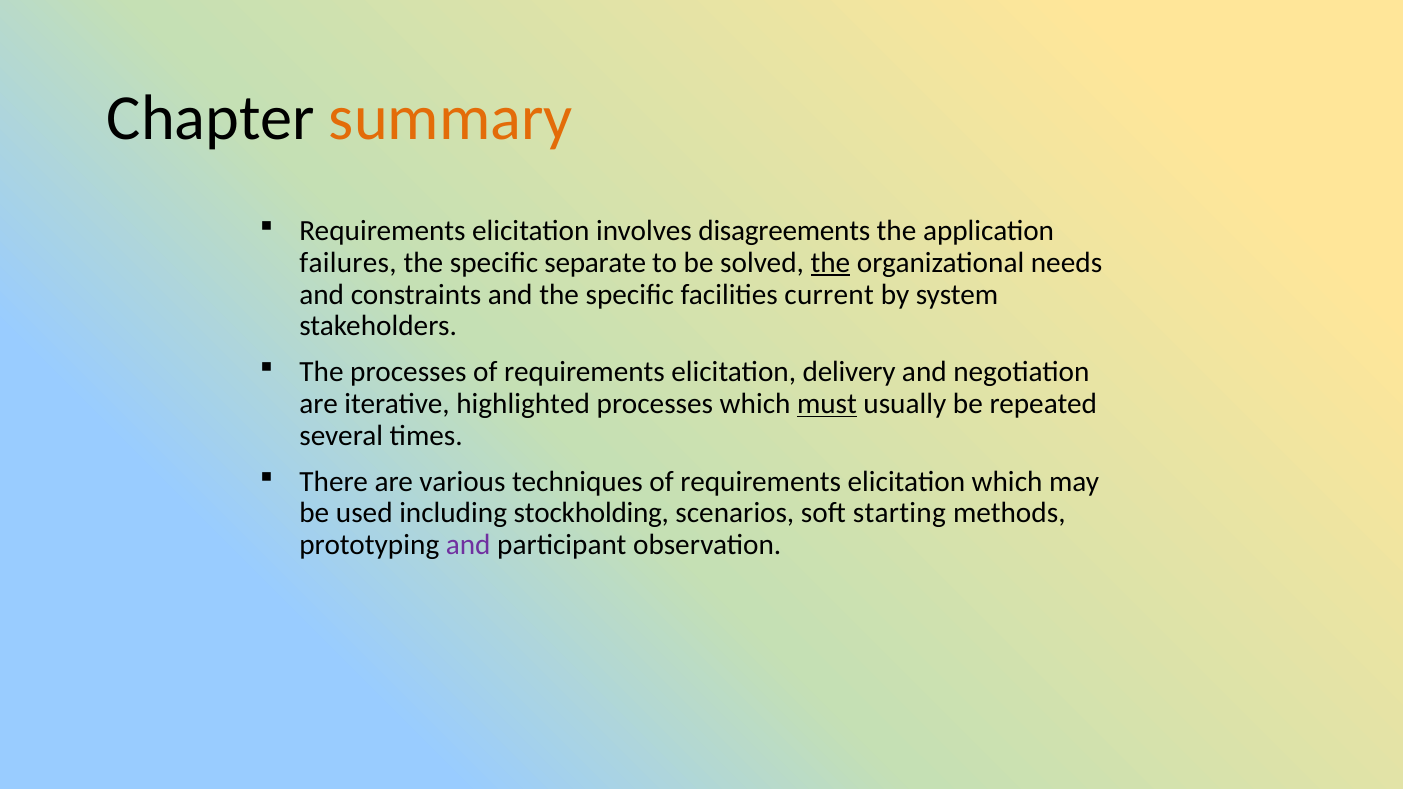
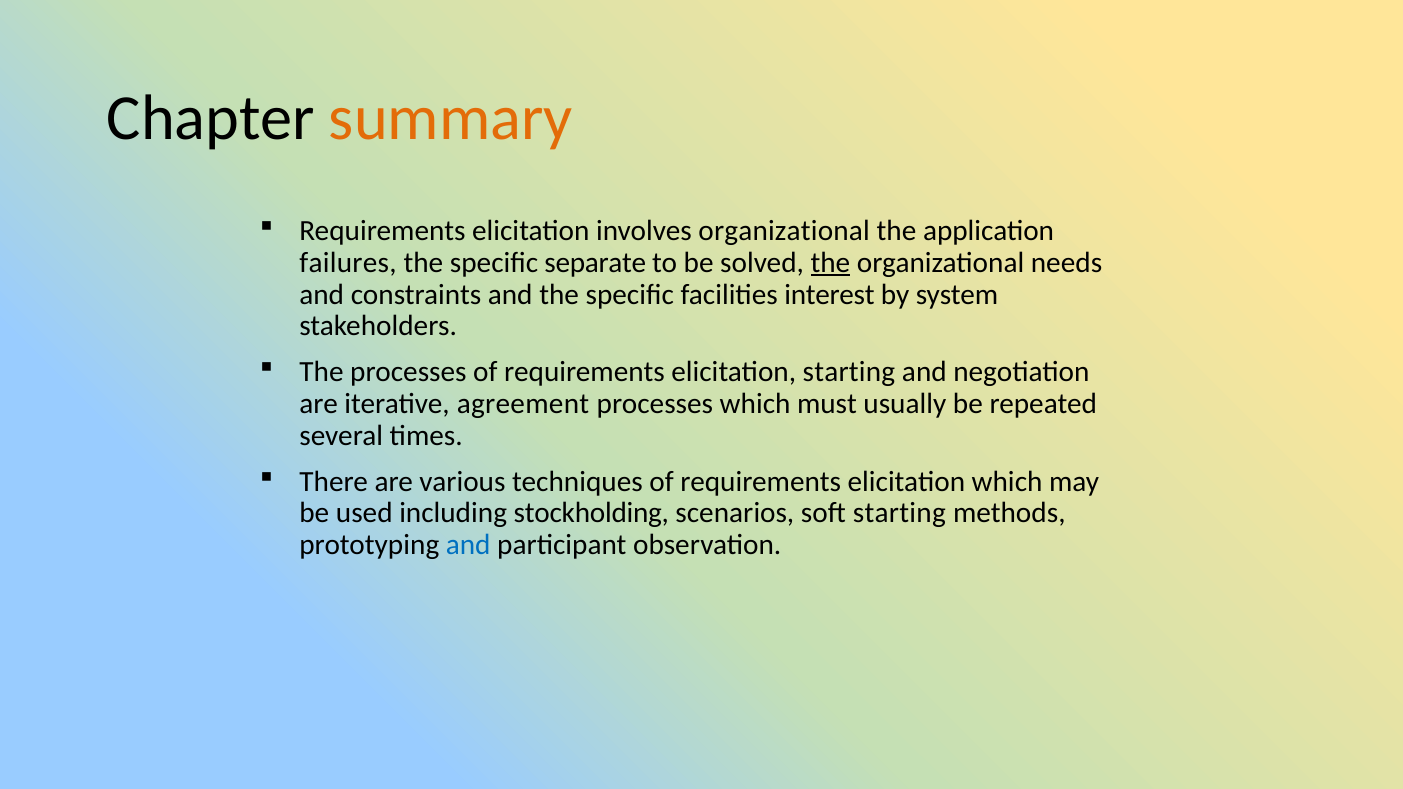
involves disagreements: disagreements -> organizational (784, 231)
current: current -> interest (829, 294)
elicitation delivery: delivery -> starting (849, 372)
highlighted: highlighted -> agreement (523, 404)
must underline: present -> none (827, 404)
and colour: purple -> blue (468, 545)
